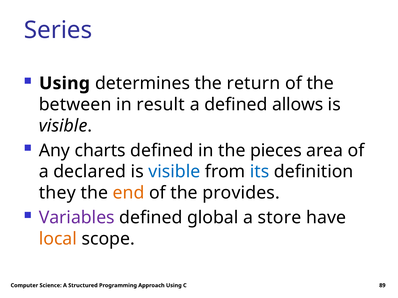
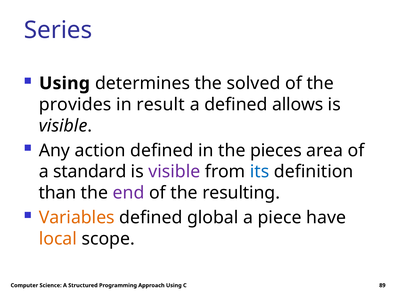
return: return -> solved (253, 83)
between: between -> provides (75, 105)
charts: charts -> action (100, 151)
declared: declared -> standard (90, 172)
visible colour: blue -> purple (174, 172)
they: they -> than (58, 193)
end colour: orange -> purple (128, 193)
provides: provides -> resulting (241, 193)
Variables colour: purple -> orange (77, 218)
store: store -> piece (280, 218)
